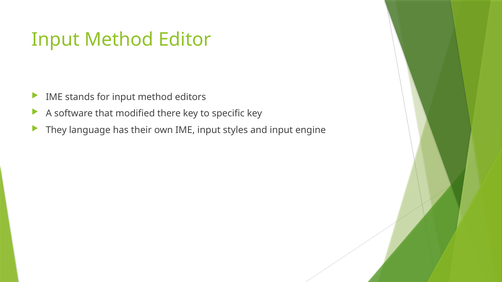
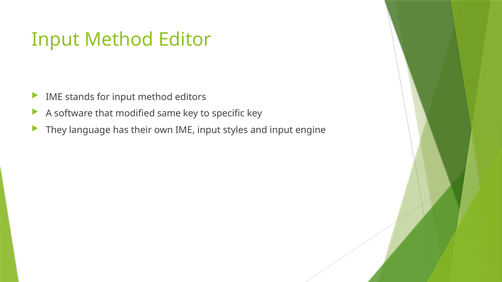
there: there -> same (169, 114)
